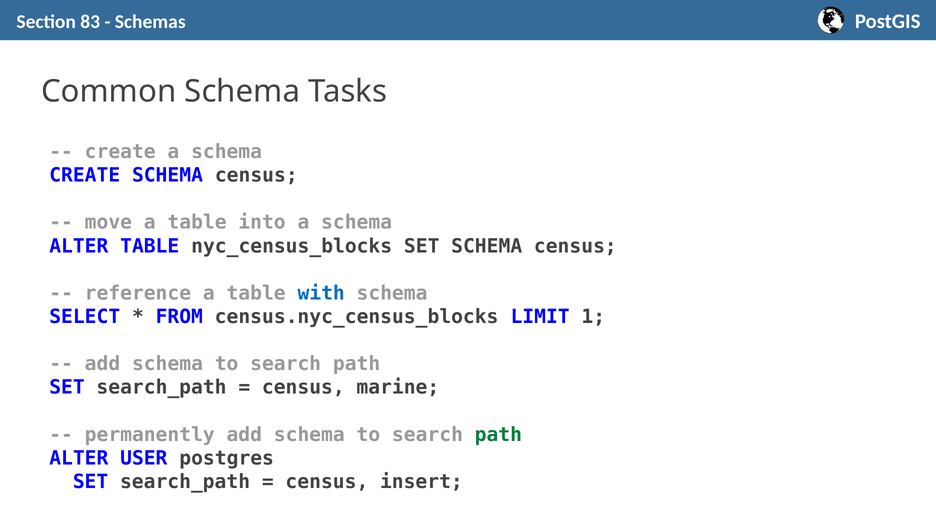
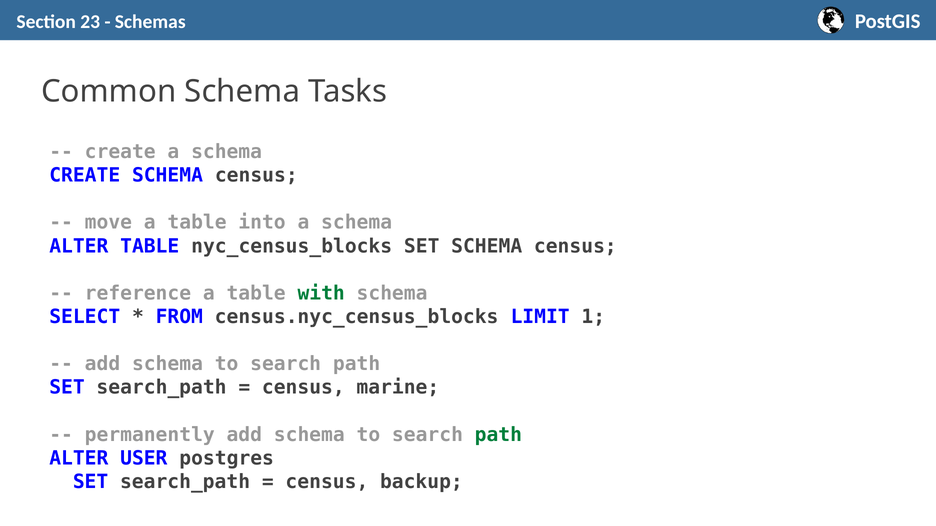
83: 83 -> 23 (90, 22)
with colour: blue -> green (321, 293)
insert: insert -> backup (421, 482)
